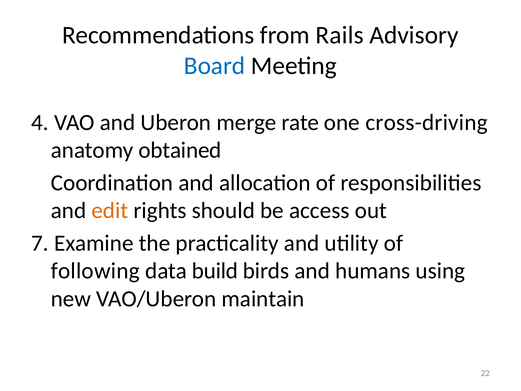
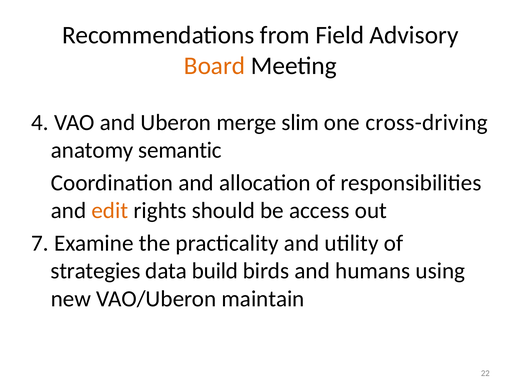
Rails: Rails -> Field (340, 35)
Board colour: blue -> orange (215, 66)
rate: rate -> slim (300, 122)
obtained: obtained -> semantic (180, 150)
following: following -> strategies (95, 271)
